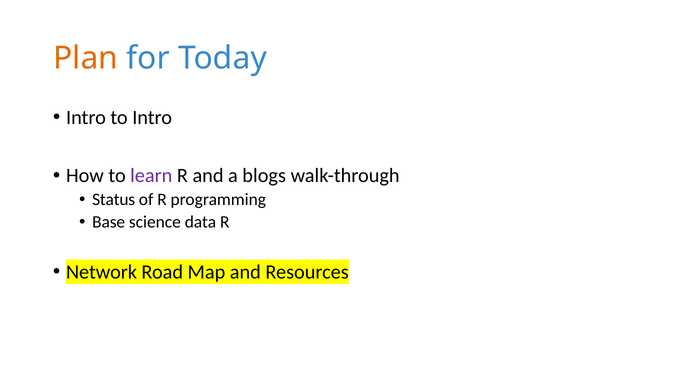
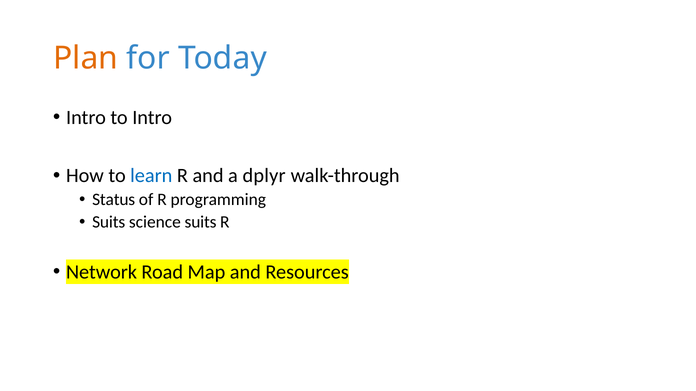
learn colour: purple -> blue (151, 176)
blogs: blogs -> dplyr (264, 176)
Base: Base -> Suits (109, 222)
science data: data -> suits (201, 222)
